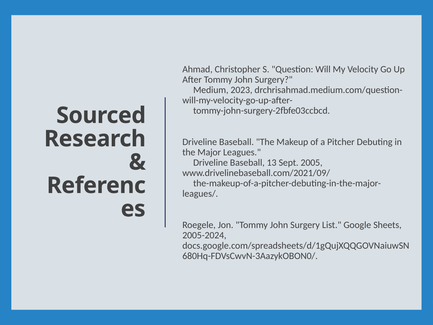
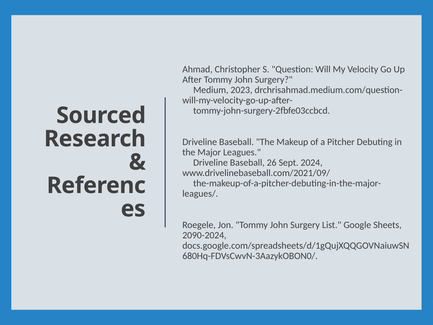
13: 13 -> 26 (272, 162)
2005: 2005 -> 2024 (312, 162)
2005-2024: 2005-2024 -> 2090-2024 (204, 235)
